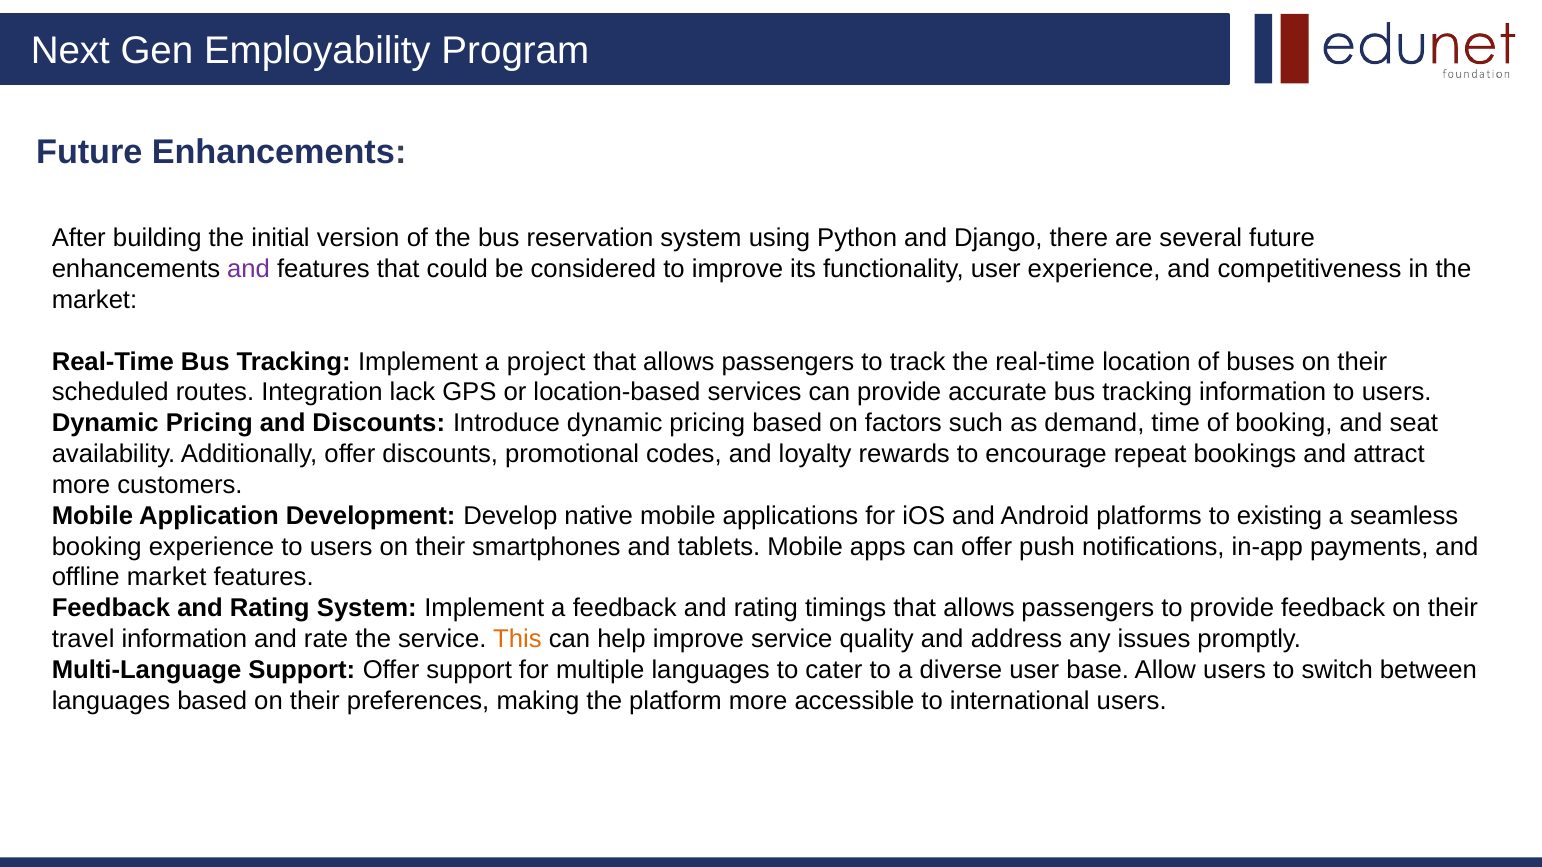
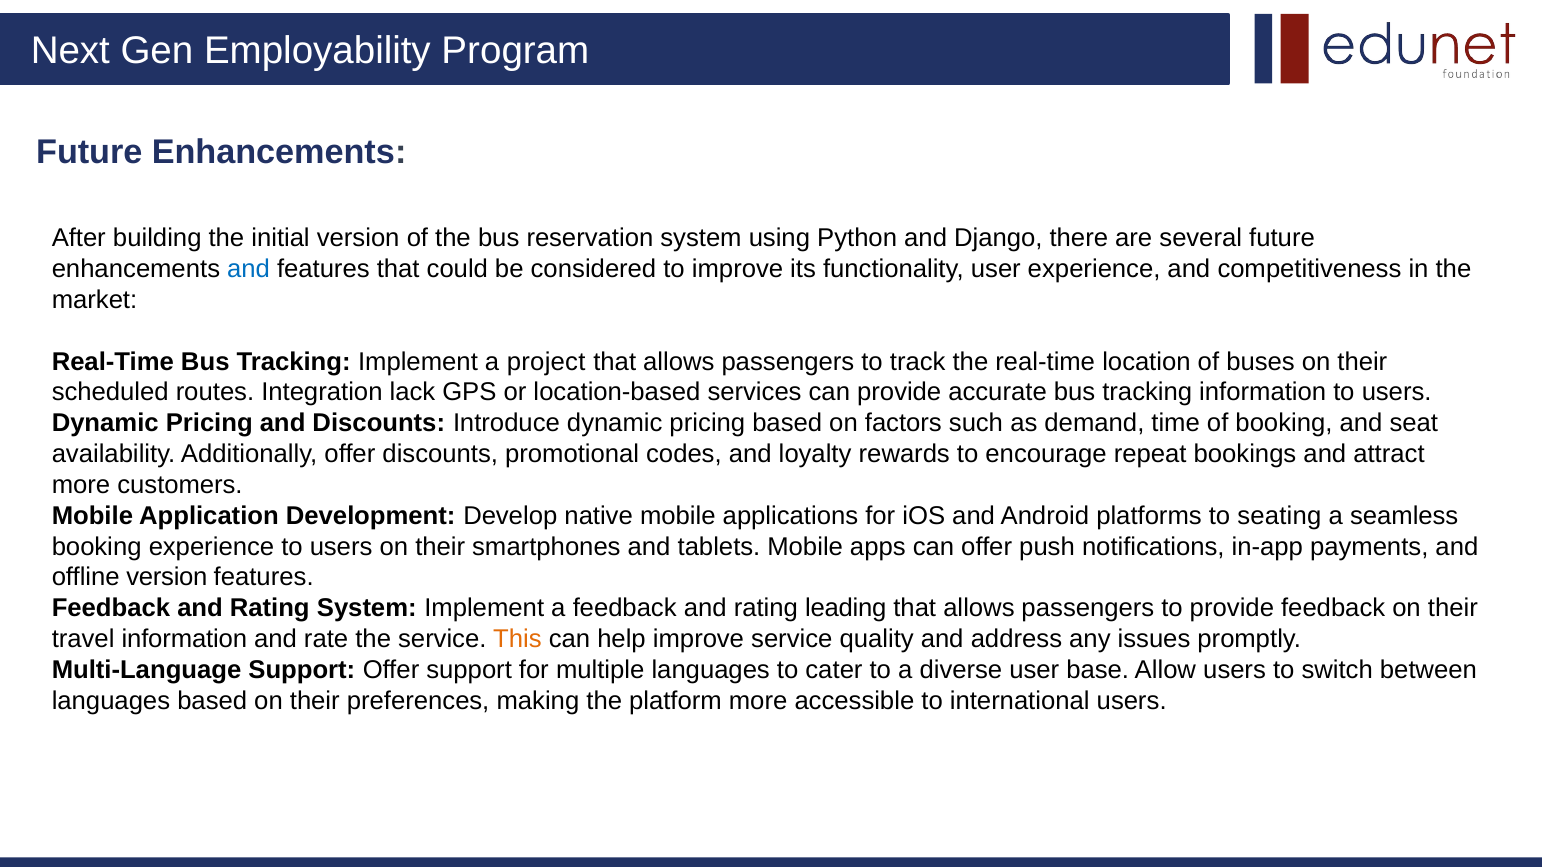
and colour: purple -> blue (248, 269)
existing: existing -> seating (1279, 516)
offline market: market -> version (167, 578)
timings: timings -> leading (846, 609)
